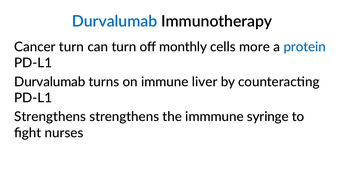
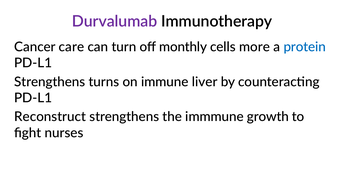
Durvalumab colour: blue -> purple (115, 21)
Cancer turn: turn -> care (71, 47)
Durvalumab: Durvalumab -> Strengthens (50, 82)
Strengthens: Strengthens -> Reconstruct (50, 117)
syringe: syringe -> growth (268, 117)
